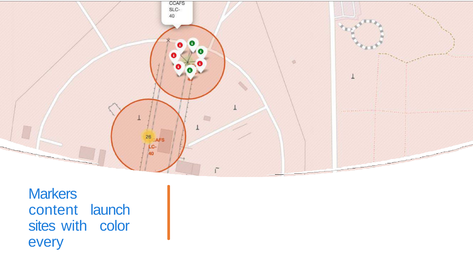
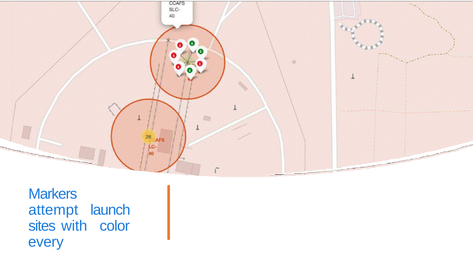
content: content -> attempt (53, 210)
